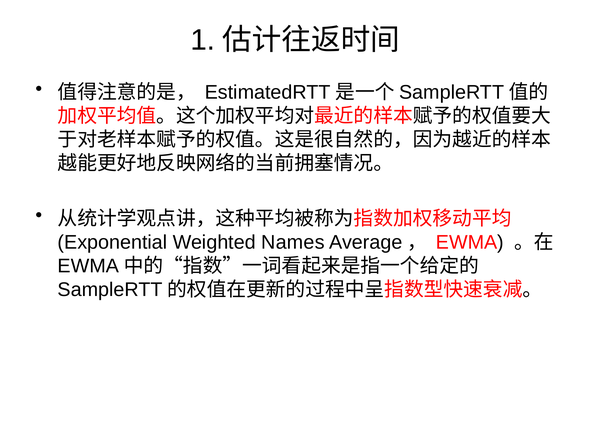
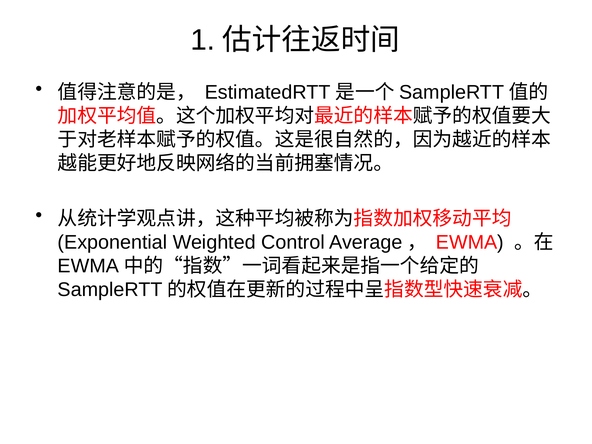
Names: Names -> Control (293, 242)
